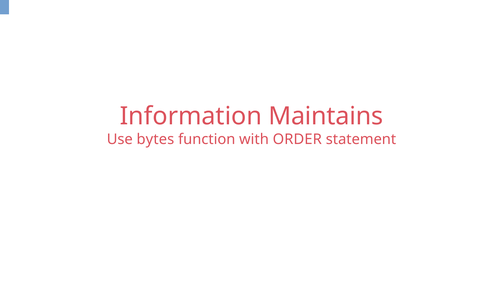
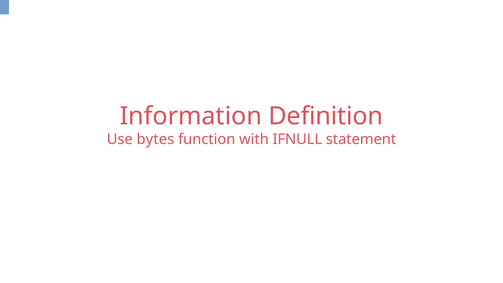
Maintains: Maintains -> Definition (326, 116)
ORDER: ORDER -> IFNULL (297, 139)
